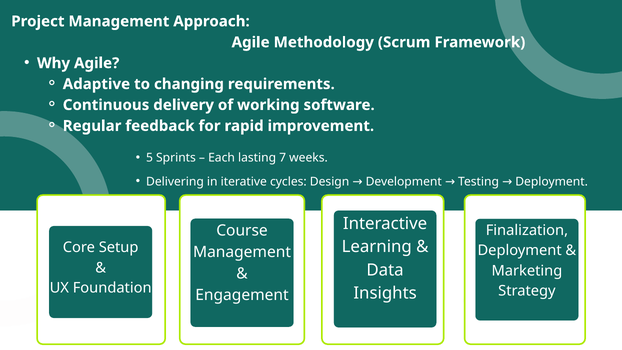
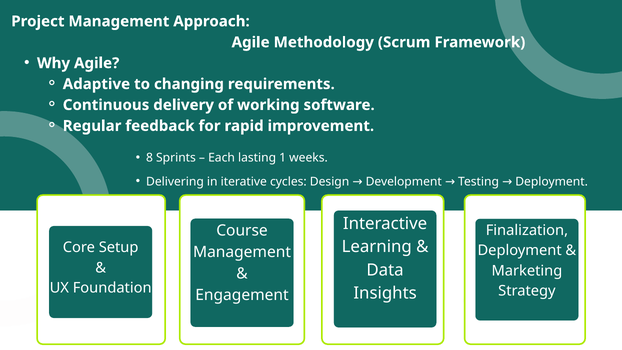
5: 5 -> 8 (150, 158)
7: 7 -> 1 (283, 158)
